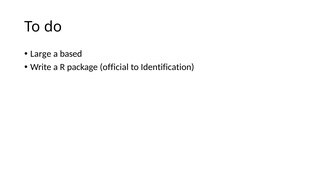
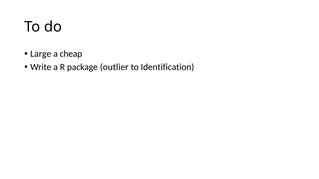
based: based -> cheap (71, 54)
official: official -> outlier (114, 67)
